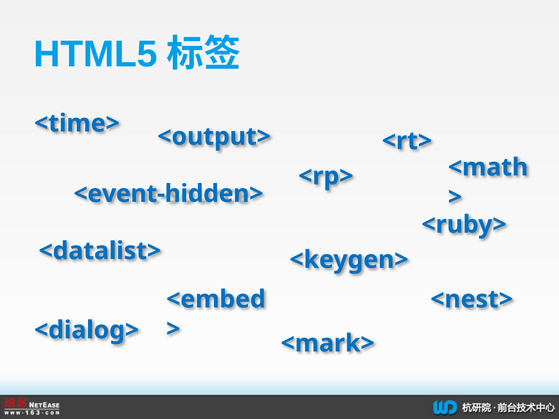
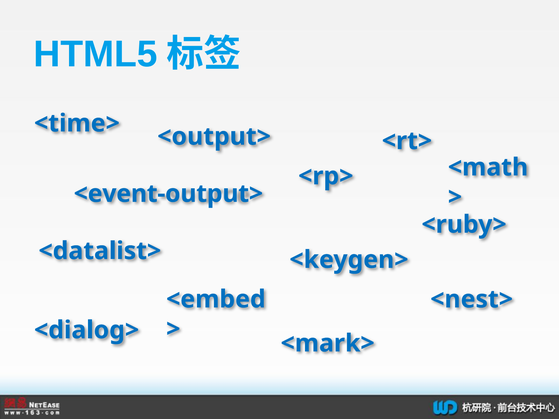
<event-hidden>: <event-hidden> -> <event-output> (168, 194)
